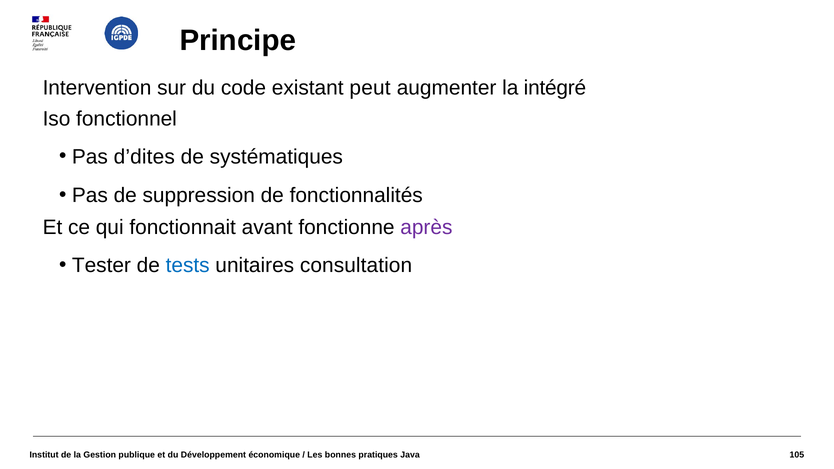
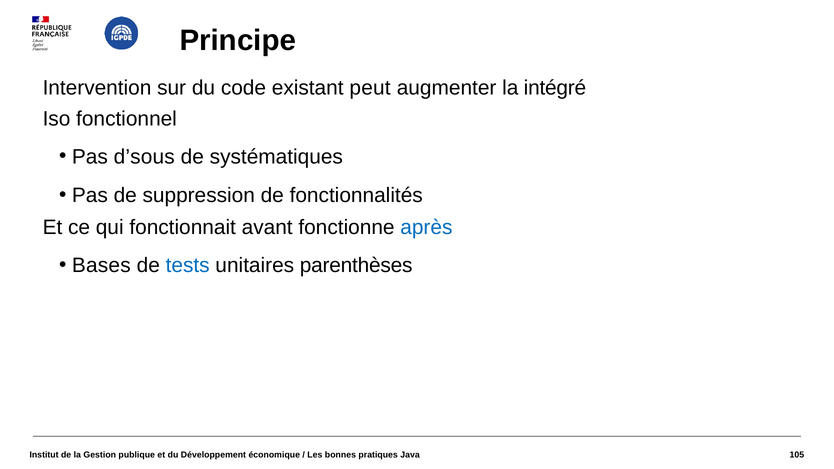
d’dites: d’dites -> d’sous (144, 157)
après colour: purple -> blue (426, 228)
Tester: Tester -> Bases (101, 265)
consultation: consultation -> parenthèses (356, 265)
